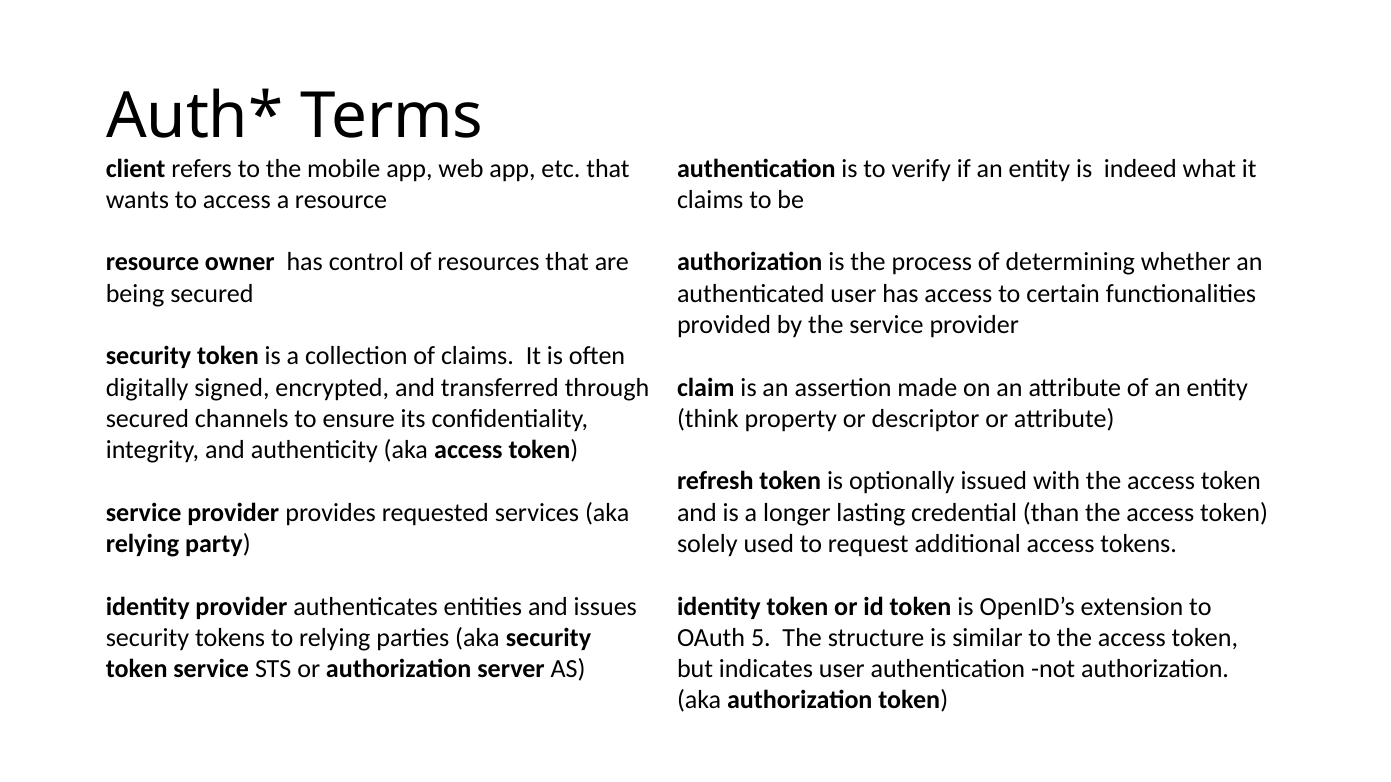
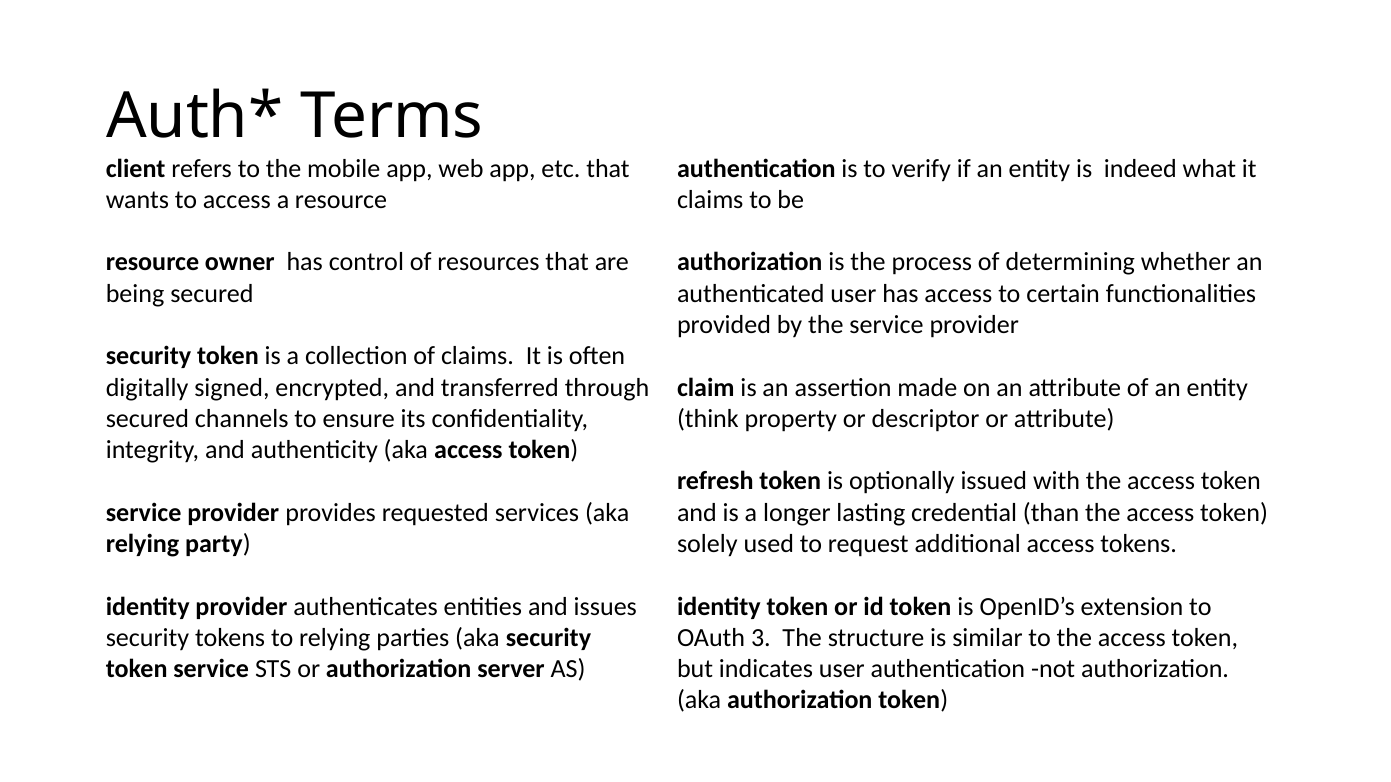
5: 5 -> 3 (761, 638)
